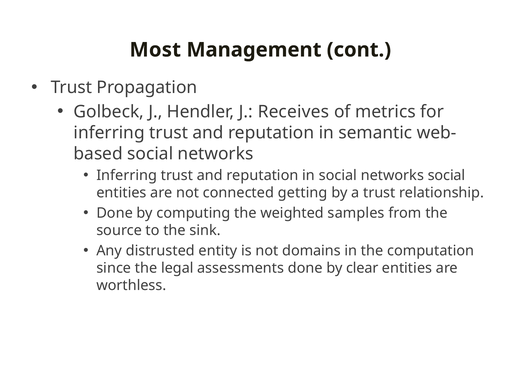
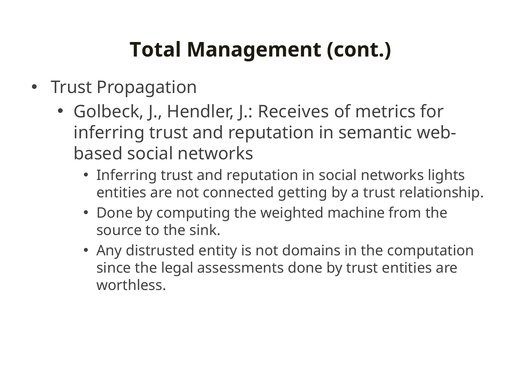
Most: Most -> Total (155, 50)
networks social: social -> lights (447, 175)
samples: samples -> machine (356, 213)
by clear: clear -> trust (362, 268)
